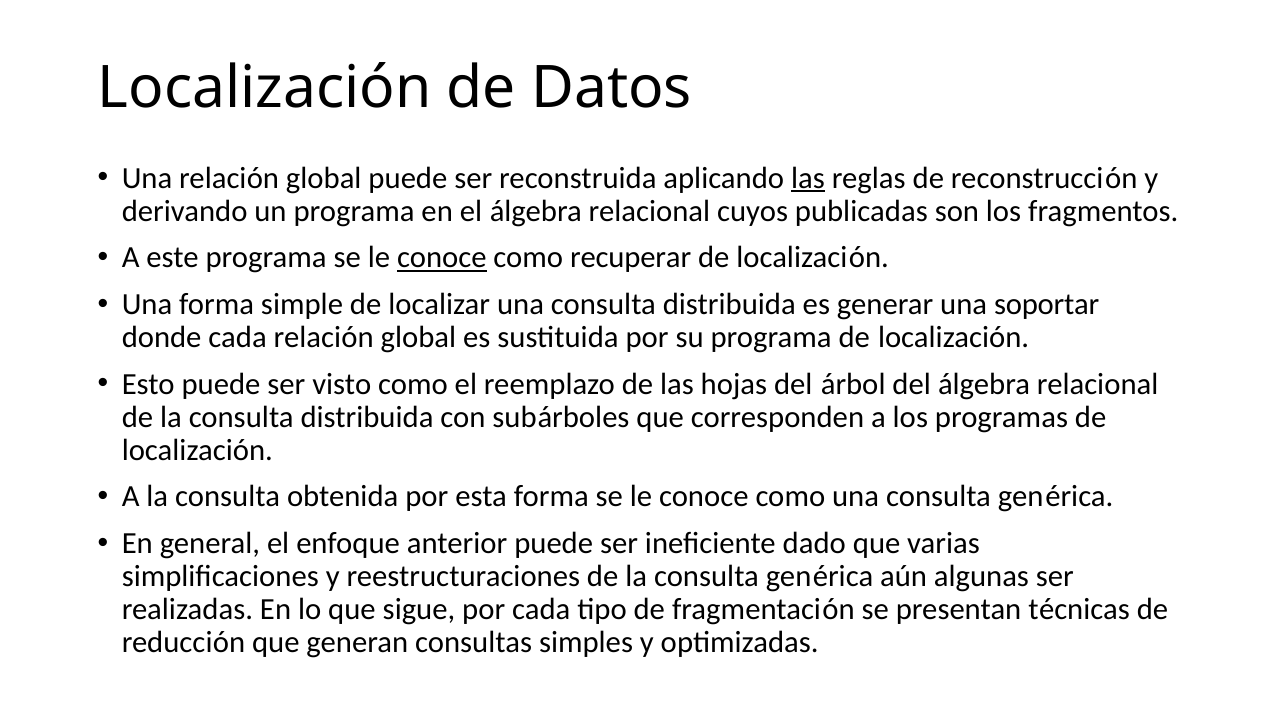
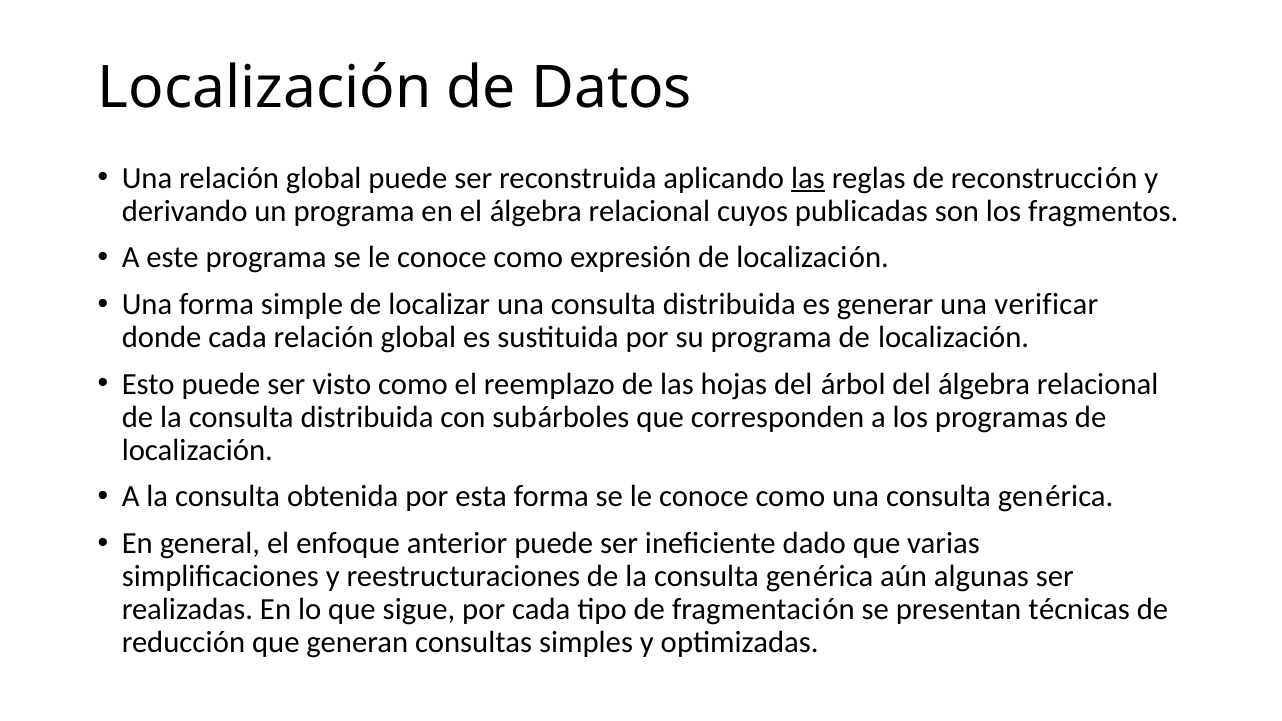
conoce underline: present -> none (442, 258)
recuperar: recuperar -> expresión (631, 258)
soportar: soportar -> verificar (1046, 304)
